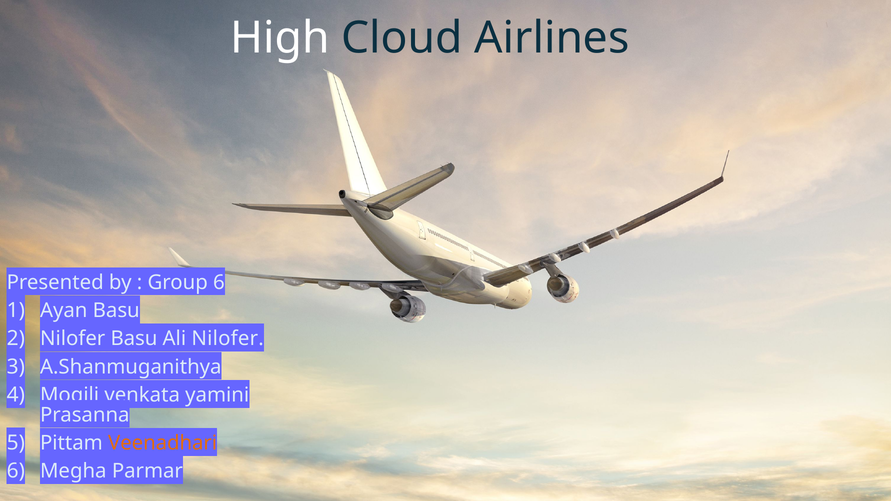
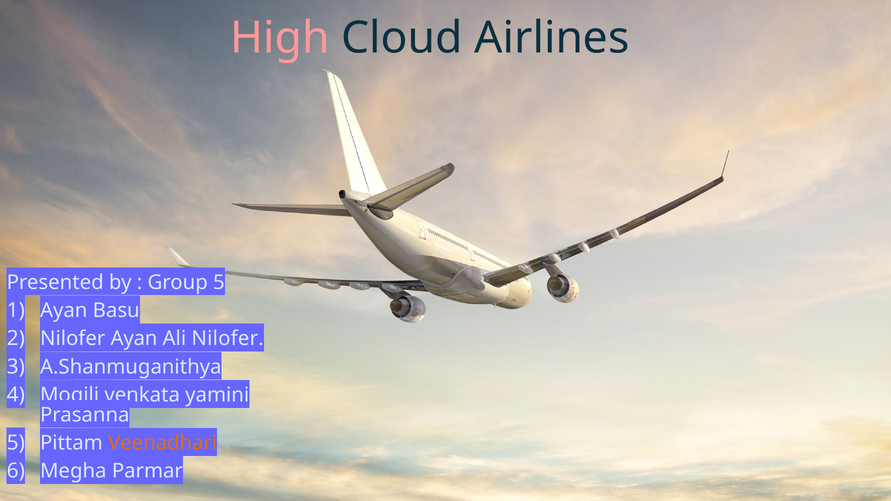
High colour: white -> pink (280, 38)
Group 6: 6 -> 5 (219, 283)
Nilofer Basu: Basu -> Ayan (134, 339)
